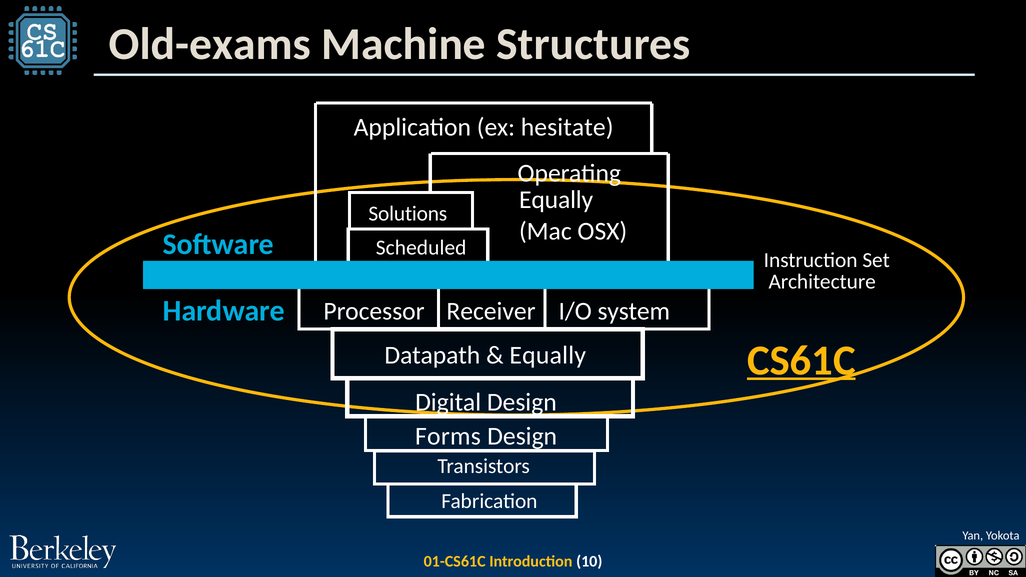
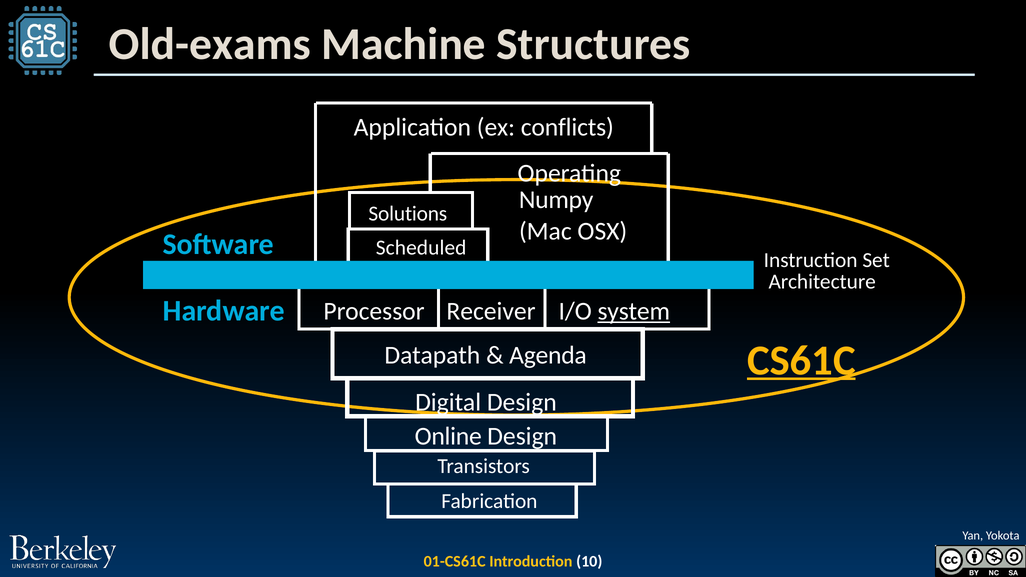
hesitate: hesitate -> conflicts (567, 127)
Equally: Equally -> Numpy (556, 200)
system underline: none -> present (634, 311)
Equally: Equally -> Agenda (548, 355)
Forms: Forms -> Online (448, 436)
